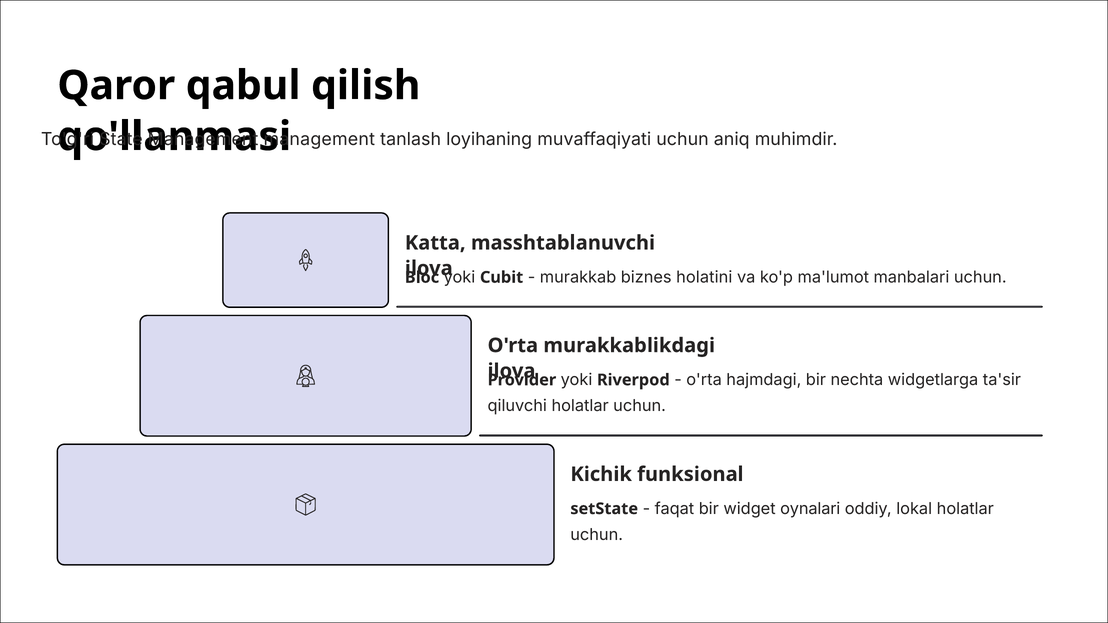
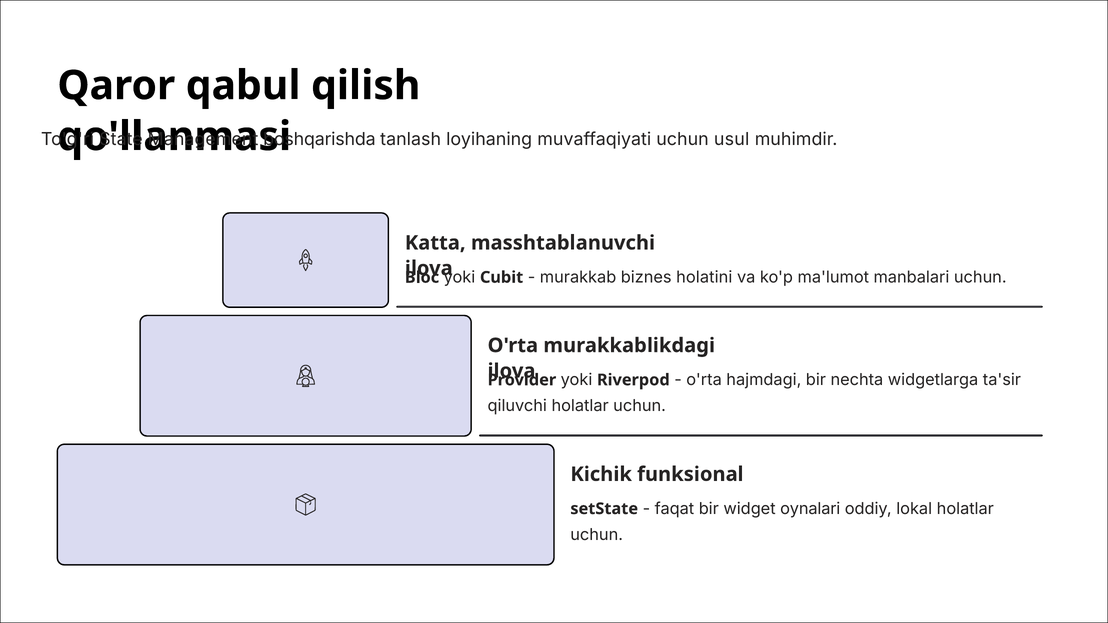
management: management -> boshqarishda (319, 139)
aniq: aniq -> usul (732, 139)
